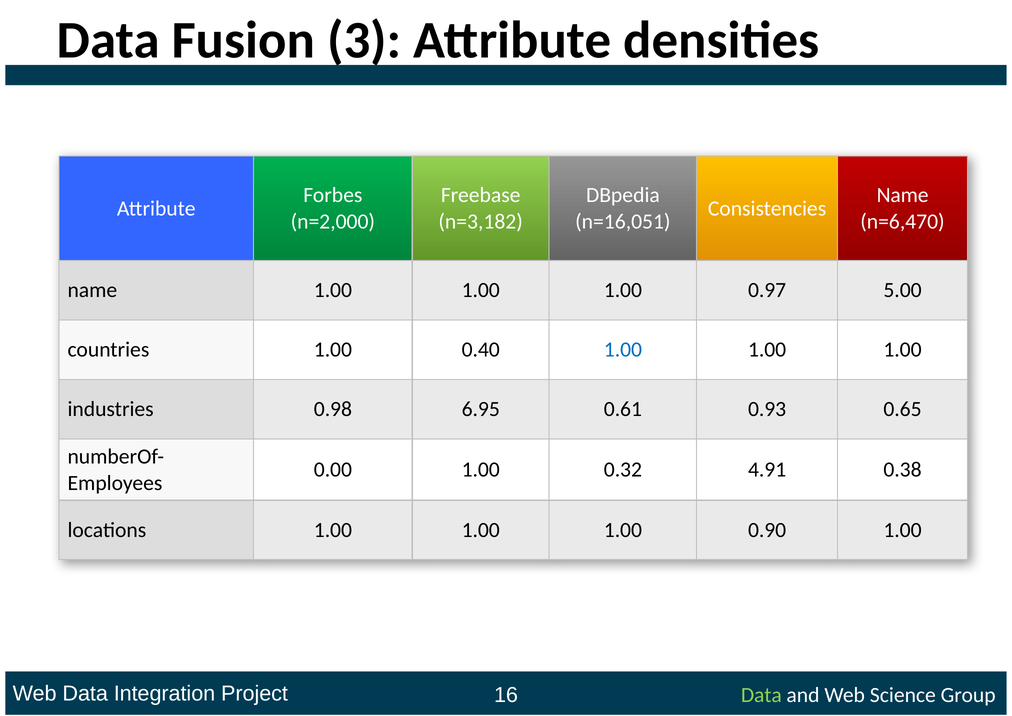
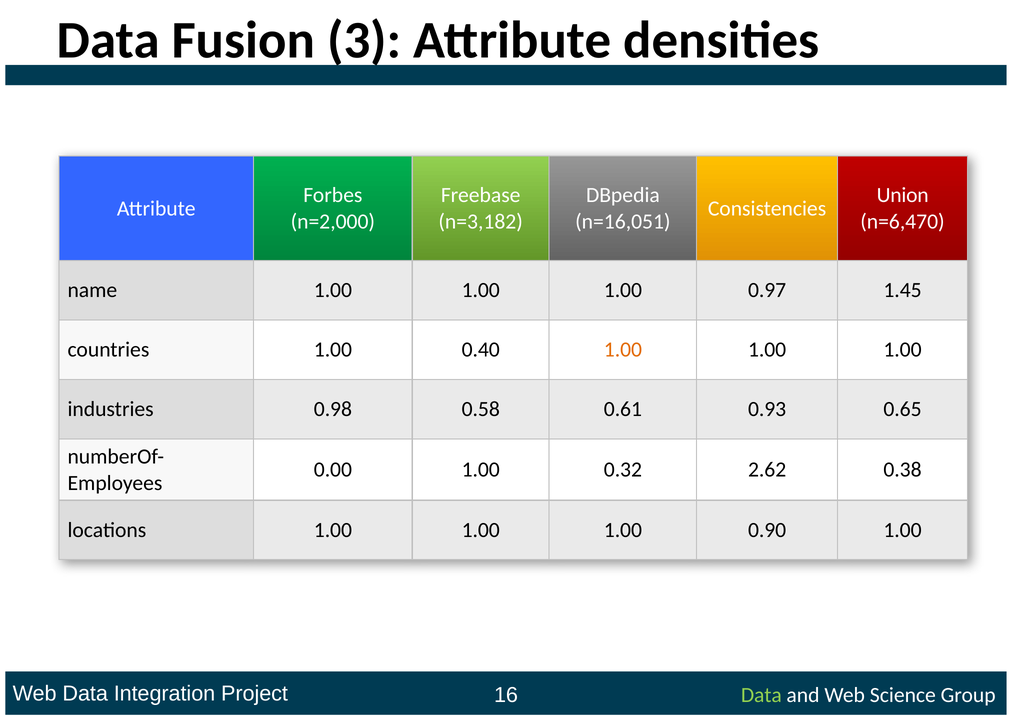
Name: Name -> Union (903, 195)
5.00: 5.00 -> 1.45 (903, 290)
1.00 colour: blue -> orange (623, 350)
6.95: 6.95 -> 0.58 (481, 409)
4.91: 4.91 -> 2.62 (767, 470)
